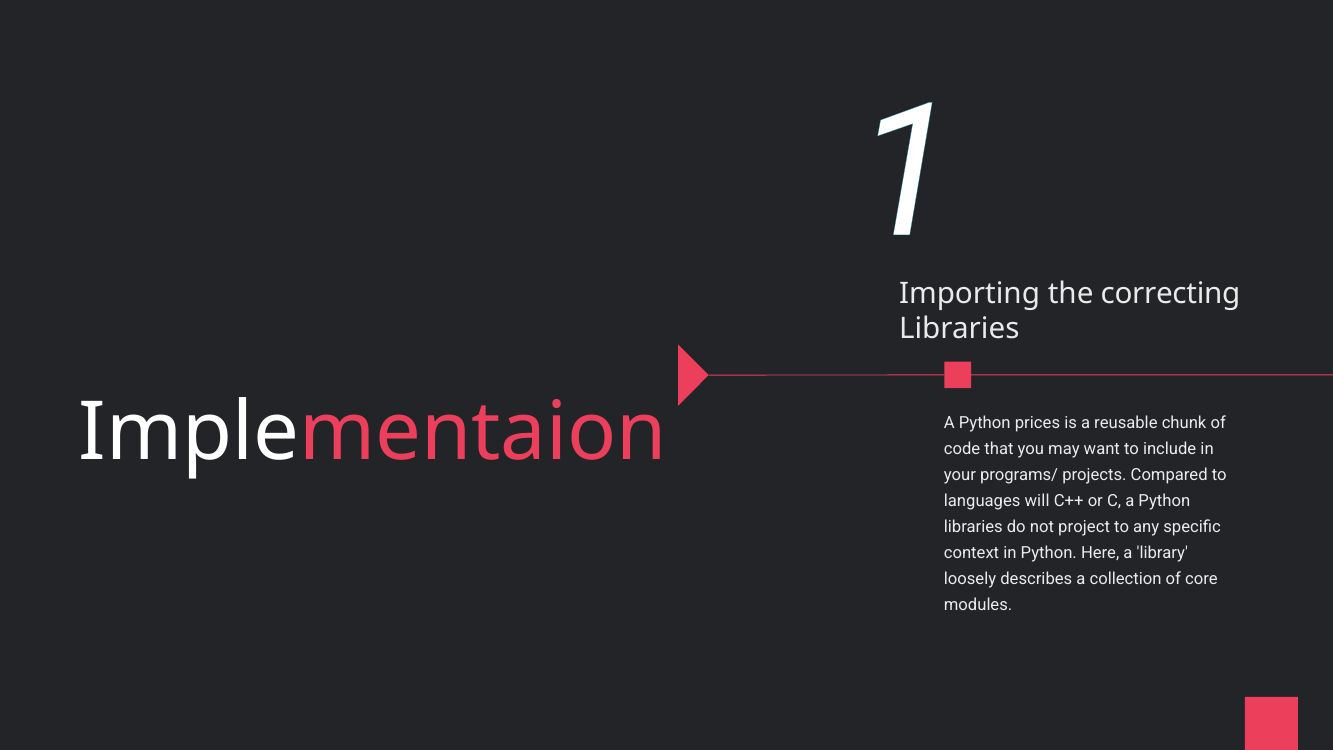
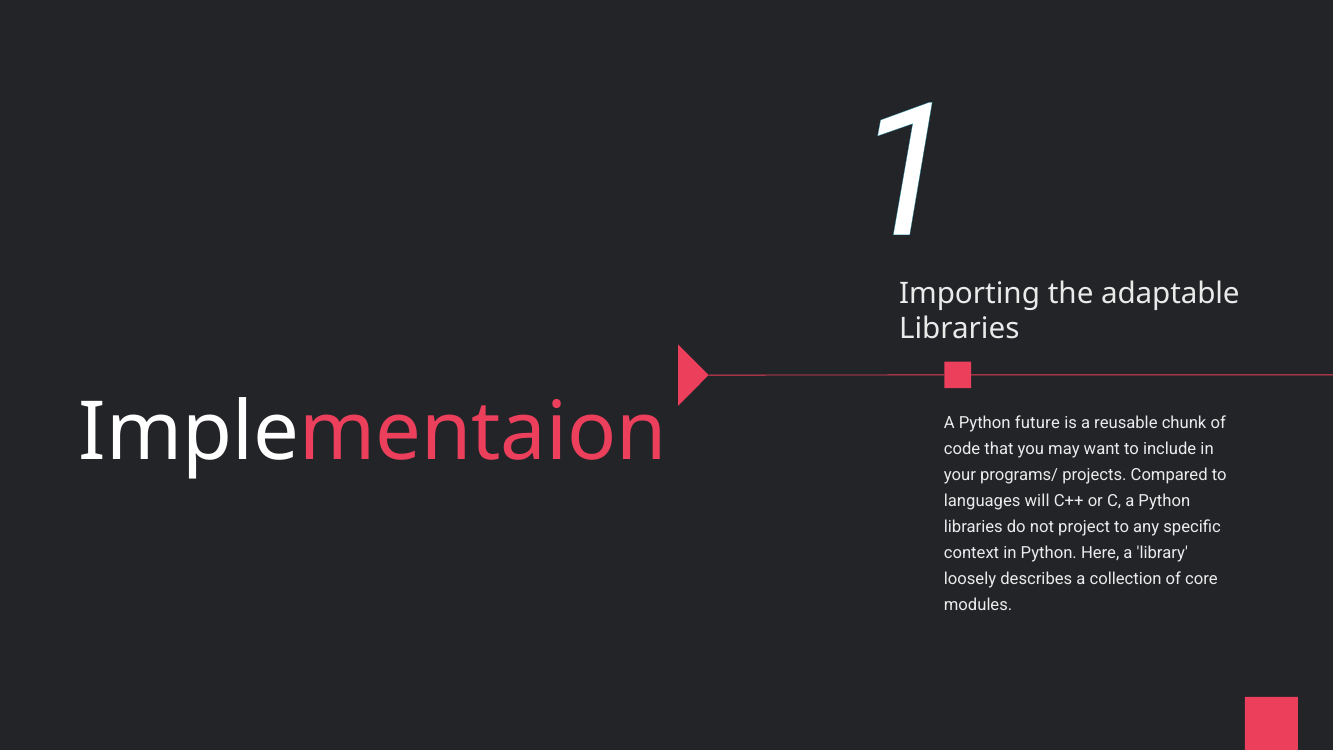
correcting: correcting -> adaptable (1170, 294)
prices: prices -> future (1037, 423)
